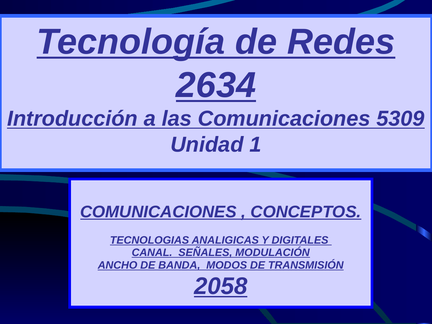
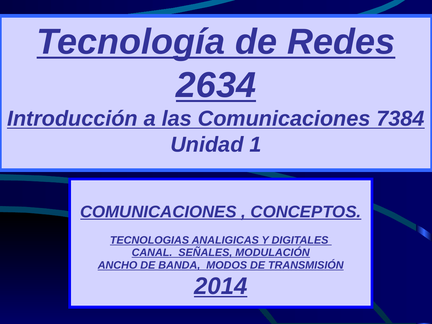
5309: 5309 -> 7384 (400, 119)
2058: 2058 -> 2014 (221, 286)
